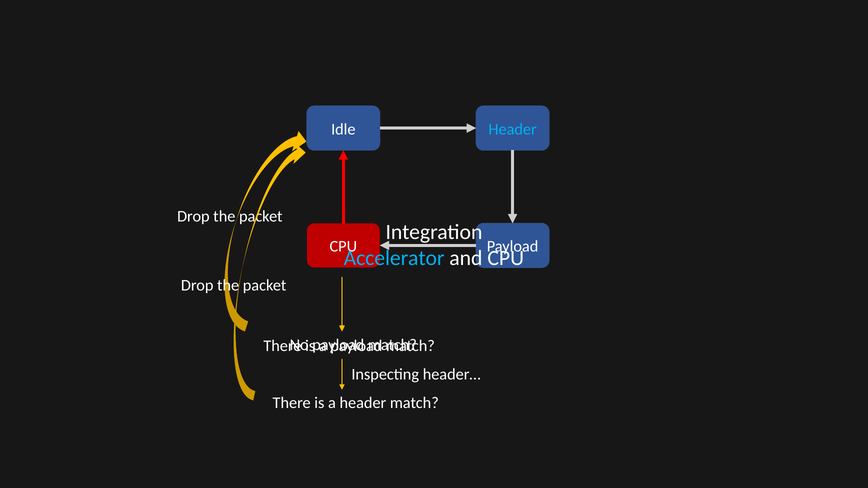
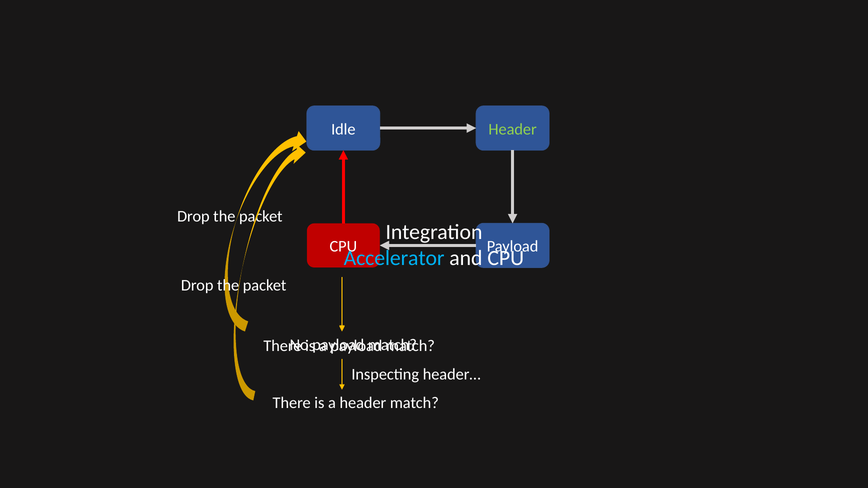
Header colour: light blue -> light green (513, 129)
